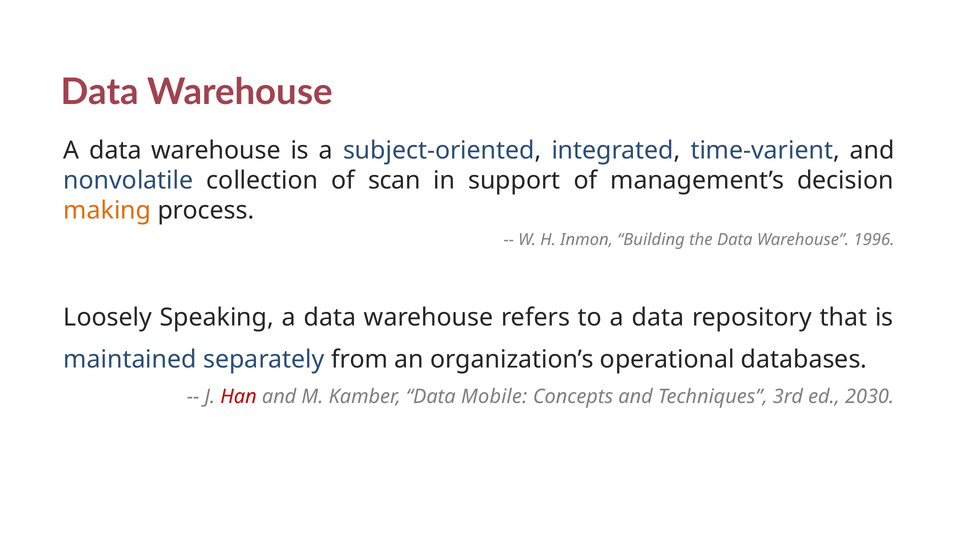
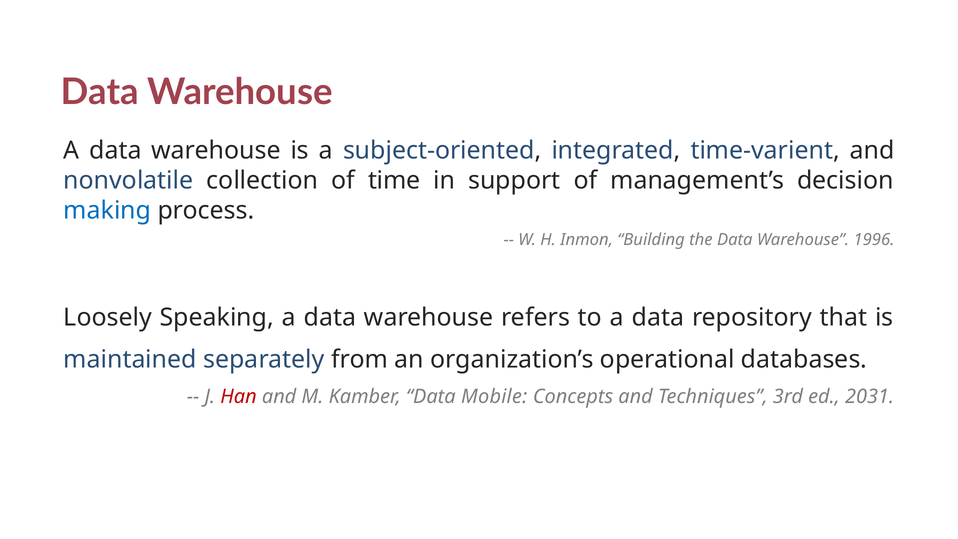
scan: scan -> time (394, 181)
making colour: orange -> blue (107, 211)
2030: 2030 -> 2031 (870, 396)
